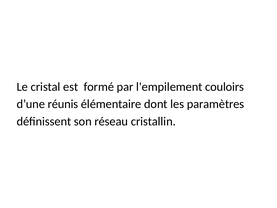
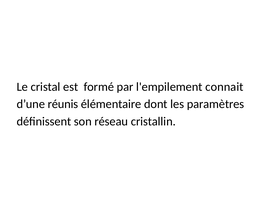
couloirs: couloirs -> connait (224, 87)
